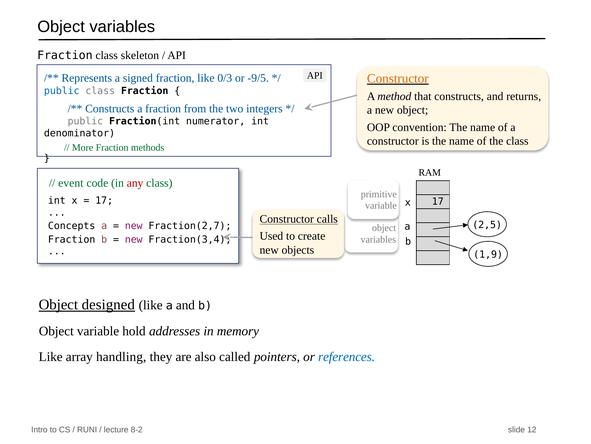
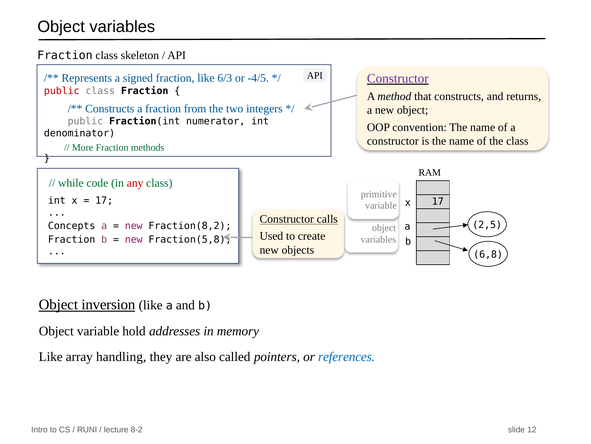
Constructor colour: orange -> purple (398, 78)
0/3: 0/3 -> 6/3 (225, 78)
-9/5: -9/5 -> -4/5 (258, 78)
public colour: blue -> red (62, 91)
event: event -> while (71, 183)
Fraction(2,7: Fraction(2,7 -> Fraction(8,2 (190, 226)
Fraction(3,4: Fraction(3,4 -> Fraction(5,8 (190, 239)
1,9: 1,9 -> 6,8 (488, 254)
designed: designed -> inversion (108, 304)
